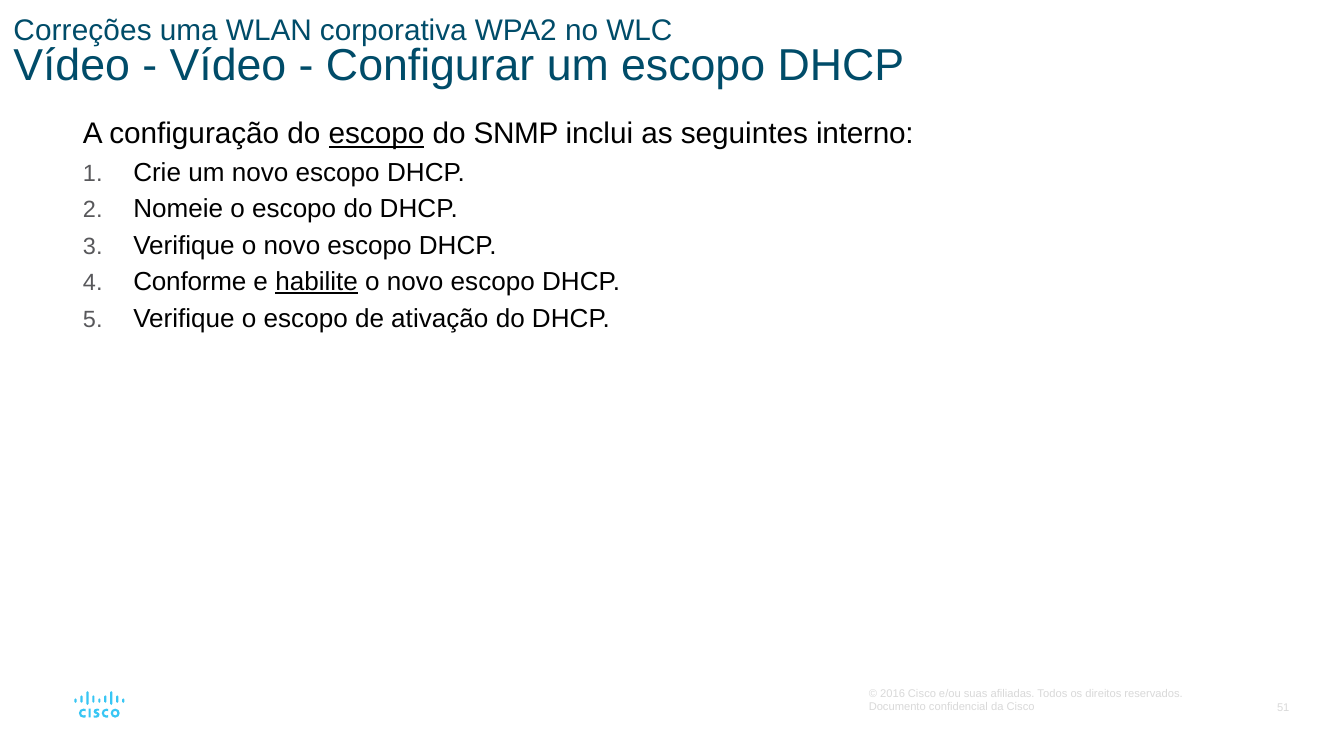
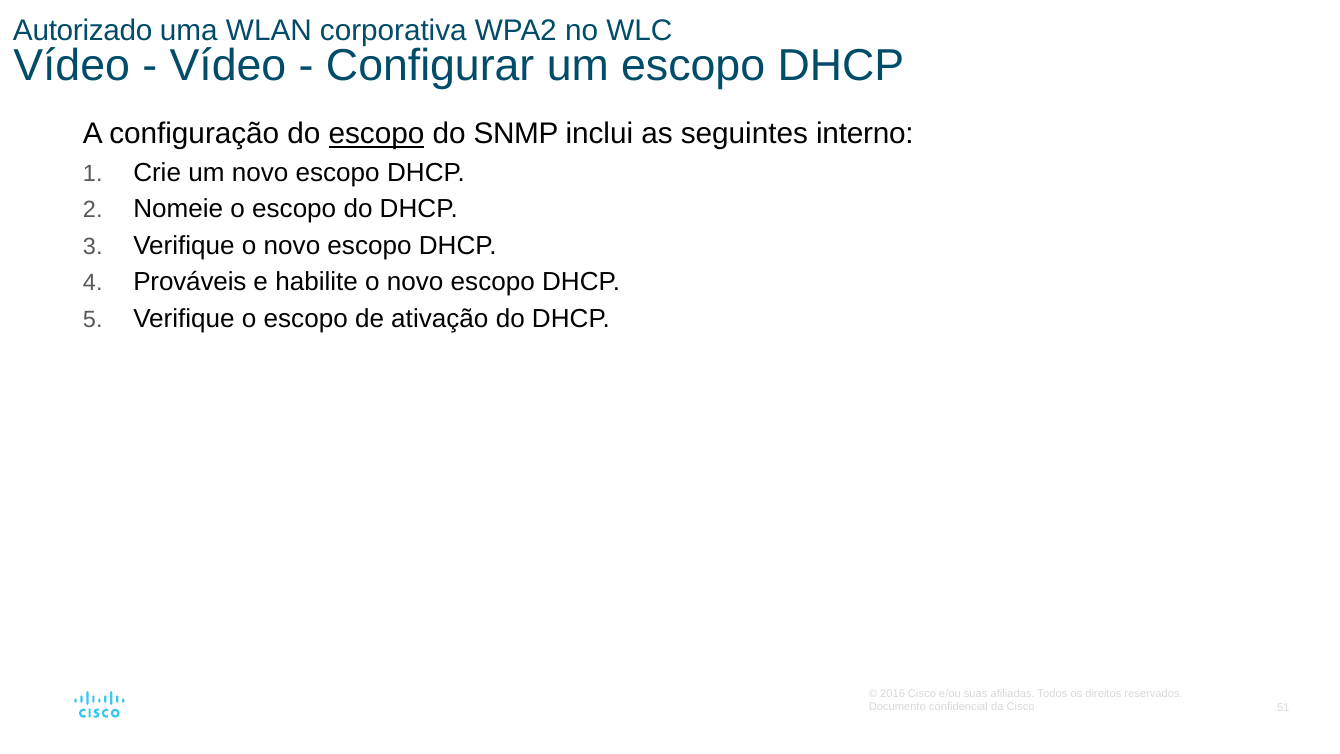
Correções: Correções -> Autorizado (83, 31)
Conforme: Conforme -> Prováveis (190, 282)
habilite underline: present -> none (317, 282)
